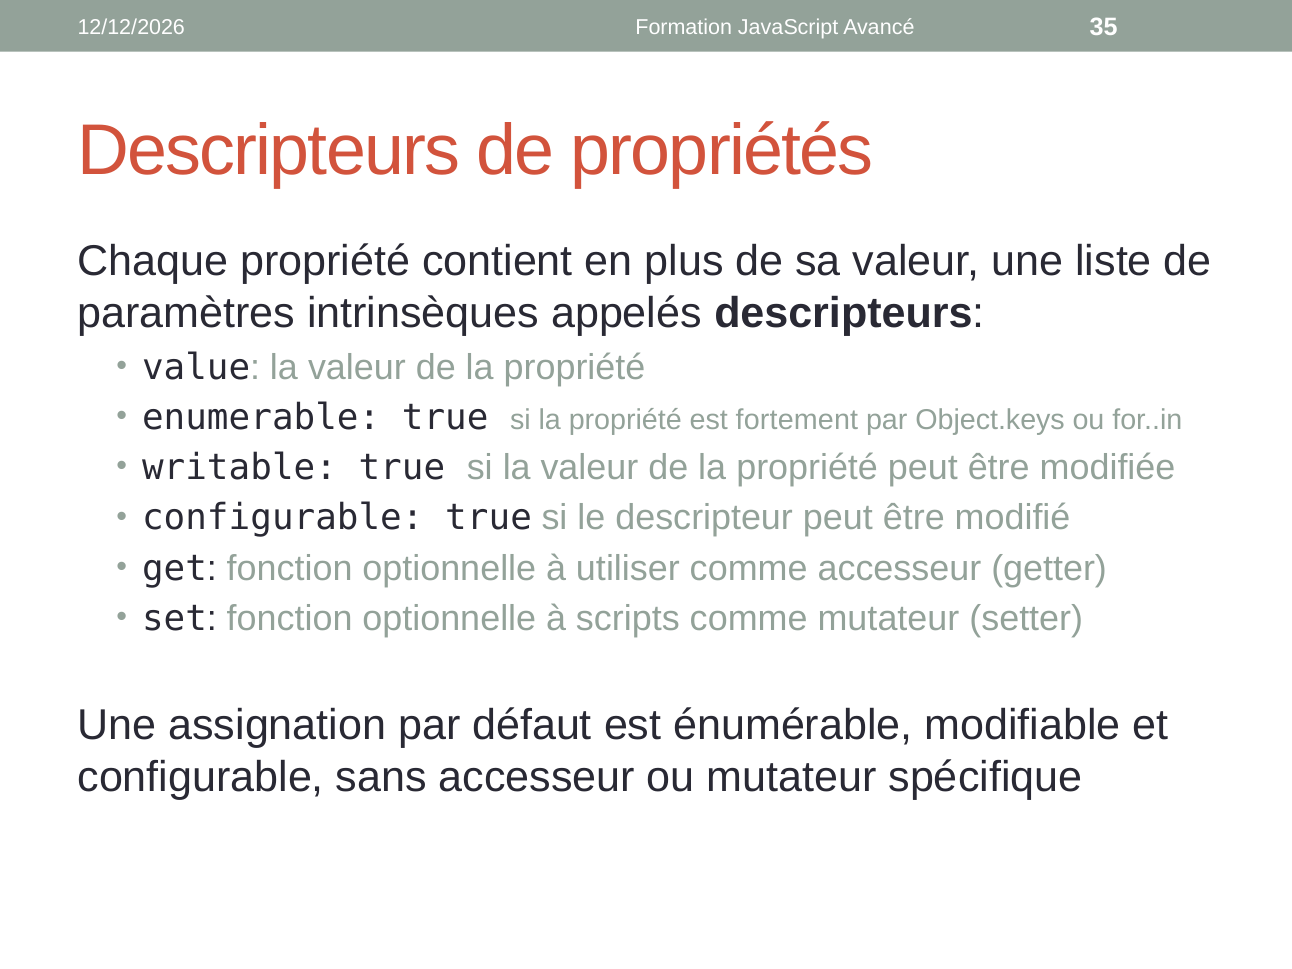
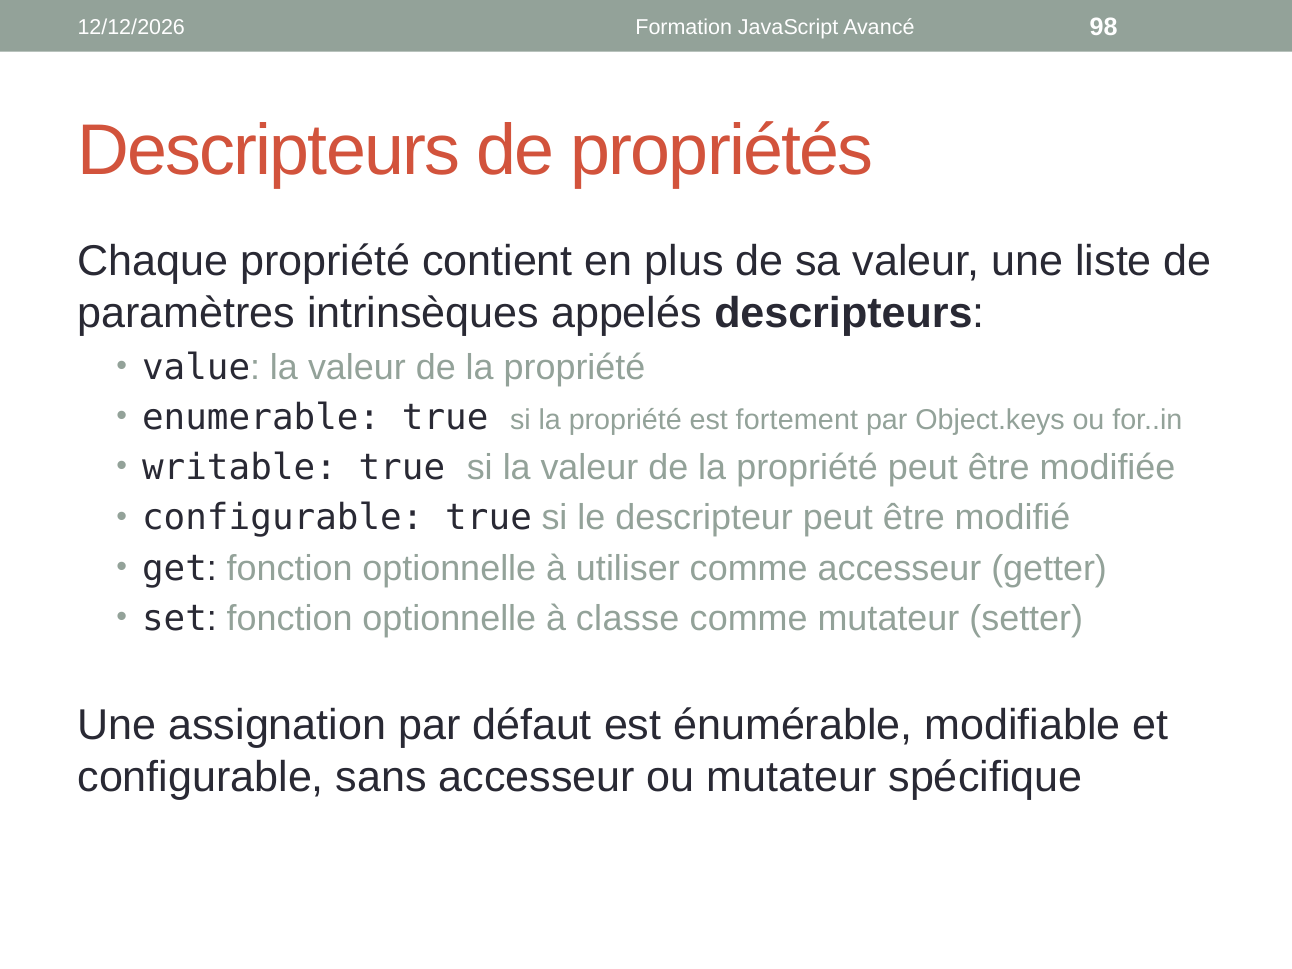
35: 35 -> 98 (1104, 28)
scripts: scripts -> classe (628, 619)
